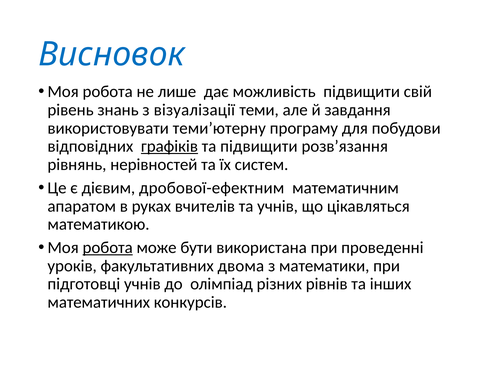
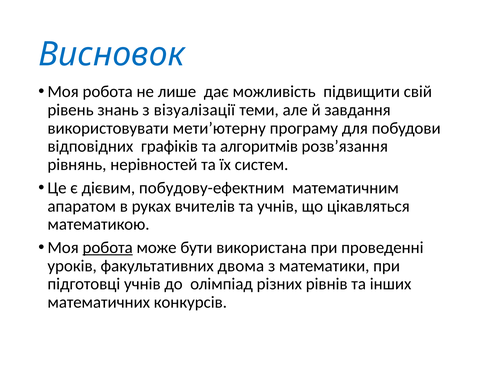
теми’ютерну: теми’ютерну -> мети’ютерну (219, 128)
графіків underline: present -> none (169, 146)
та підвищити: підвищити -> алгоритмів (259, 146)
дробової-ефектним: дробової-ефектним -> побудову-ефектним (212, 188)
